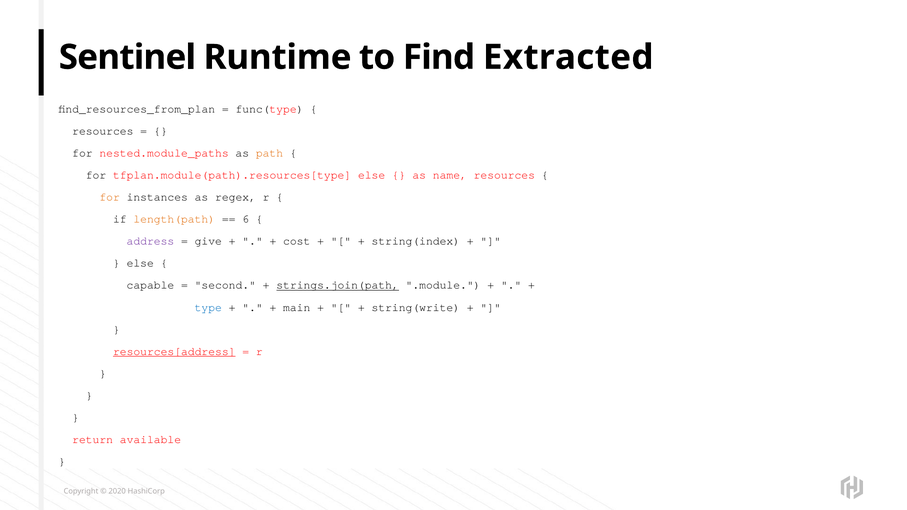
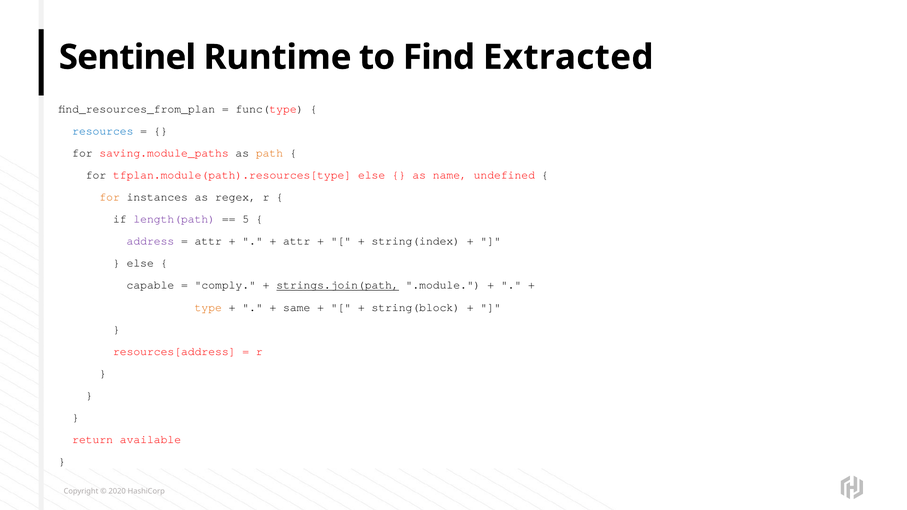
resources colour: black -> blue (103, 131)
nested.module_paths: nested.module_paths -> saving.module_paths (164, 153)
name resources: resources -> undefined (504, 175)
length(path colour: orange -> purple (174, 219)
6: 6 -> 5 (246, 219)
give: give -> attr (208, 241)
cost: cost -> attr (297, 241)
second: second -> comply (225, 285)
type colour: blue -> orange (208, 307)
main: main -> same (297, 307)
string(write: string(write -> string(block (416, 307)
resources[address underline: present -> none (174, 351)
